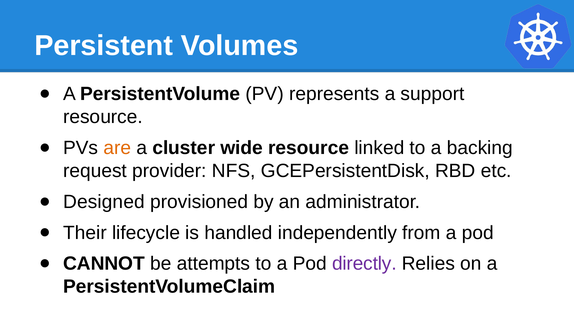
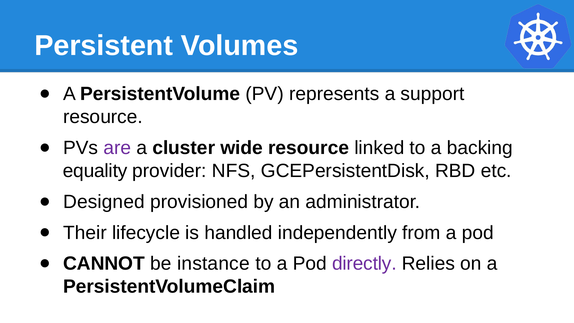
are colour: orange -> purple (117, 148)
request: request -> equality (95, 171)
attempts: attempts -> instance (213, 264)
